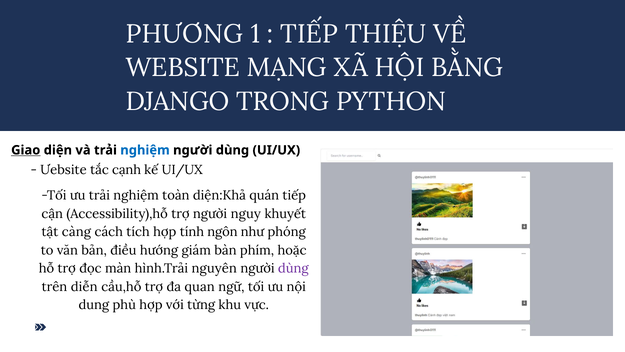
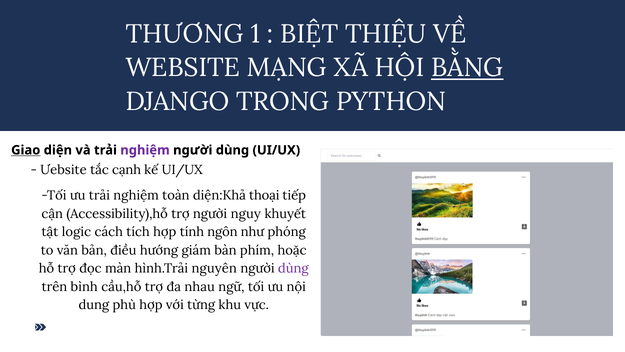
PHƯƠNG: PHƯƠNG -> THƯƠNG (185, 34)
TIẾP: TIẾP -> BIỆT (309, 34)
BẰNG underline: none -> present (467, 68)
nghiệm colour: blue -> purple (145, 150)
quán: quán -> thoại (264, 195)
càng: càng -> logic (76, 232)
diễn: diễn -> bình (84, 286)
quan: quan -> nhau (200, 286)
